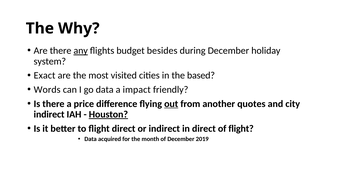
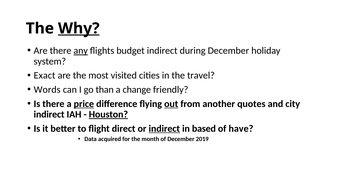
Why underline: none -> present (79, 28)
budget besides: besides -> indirect (162, 51)
based: based -> travel (201, 75)
go data: data -> than (105, 90)
impact: impact -> change (137, 90)
price underline: none -> present (84, 104)
indirect underline: none -> present (164, 129)
in direct: direct -> based (204, 129)
of flight: flight -> have (241, 129)
